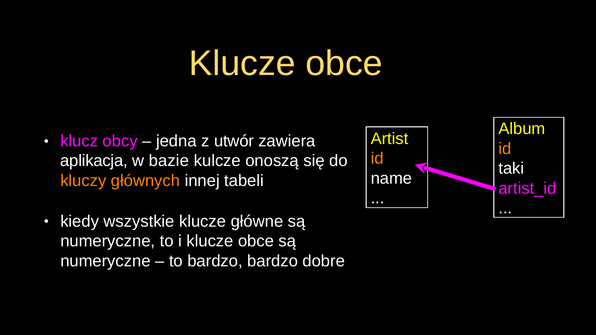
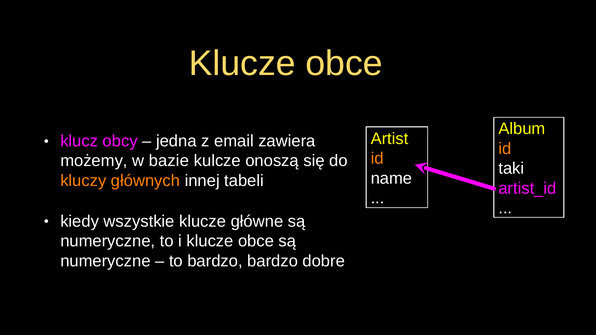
utwór: utwór -> email (234, 141)
aplikacja: aplikacja -> możemy (94, 161)
